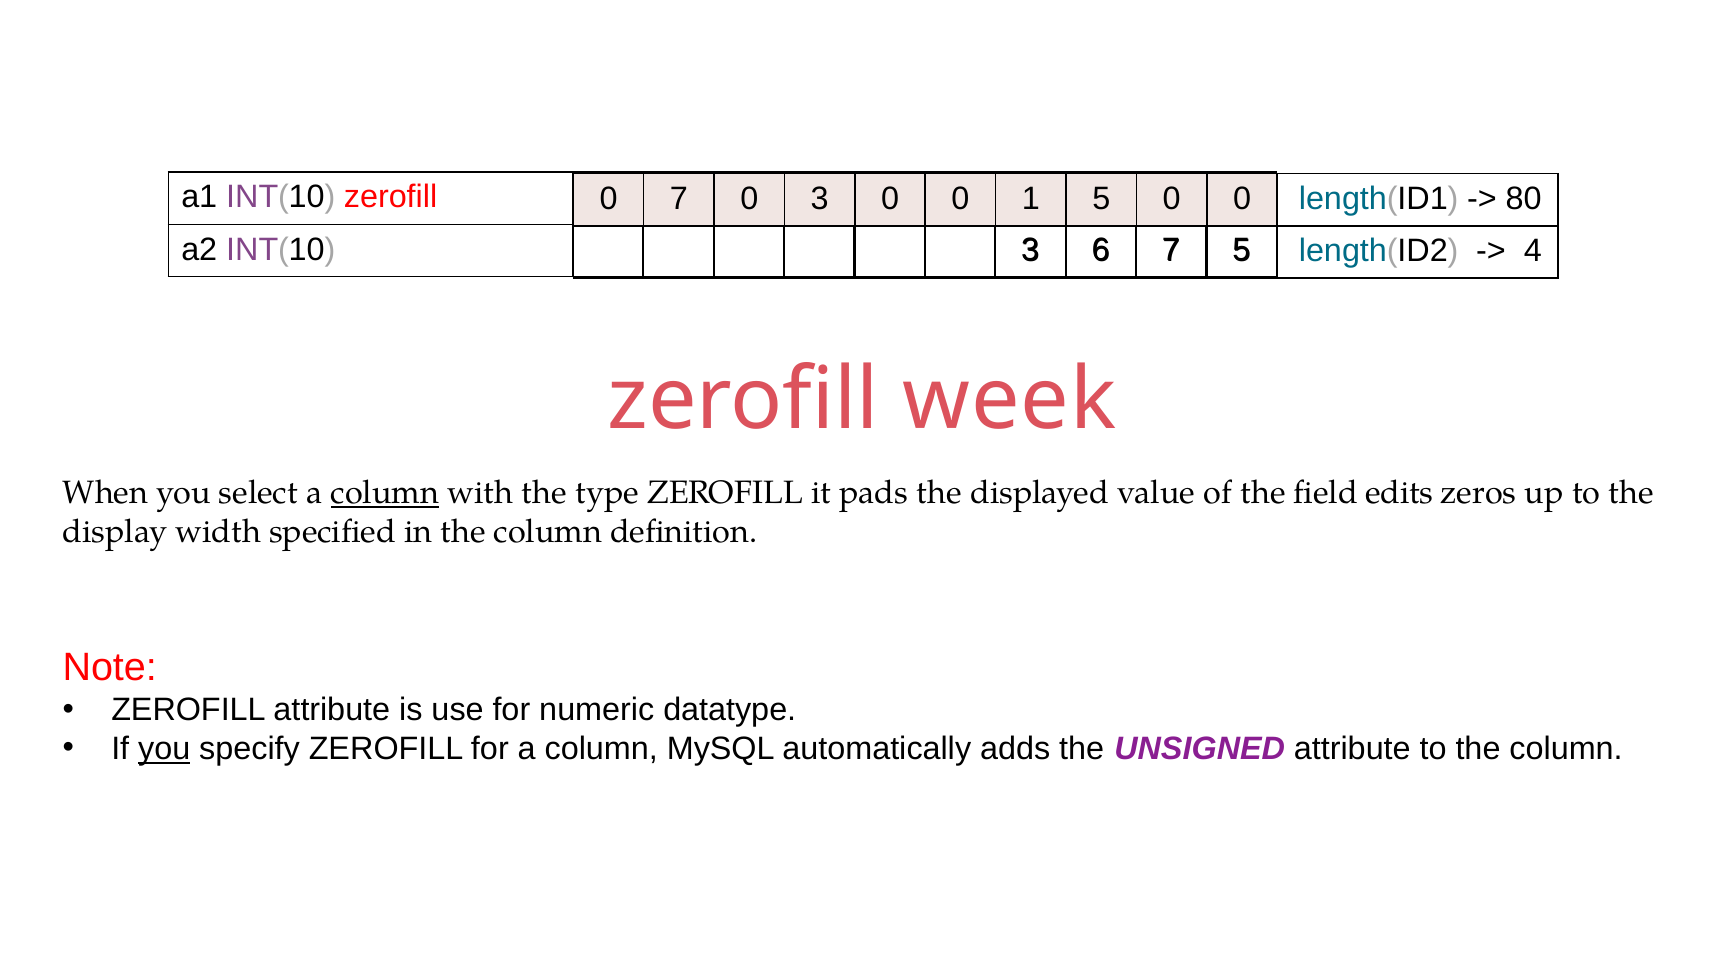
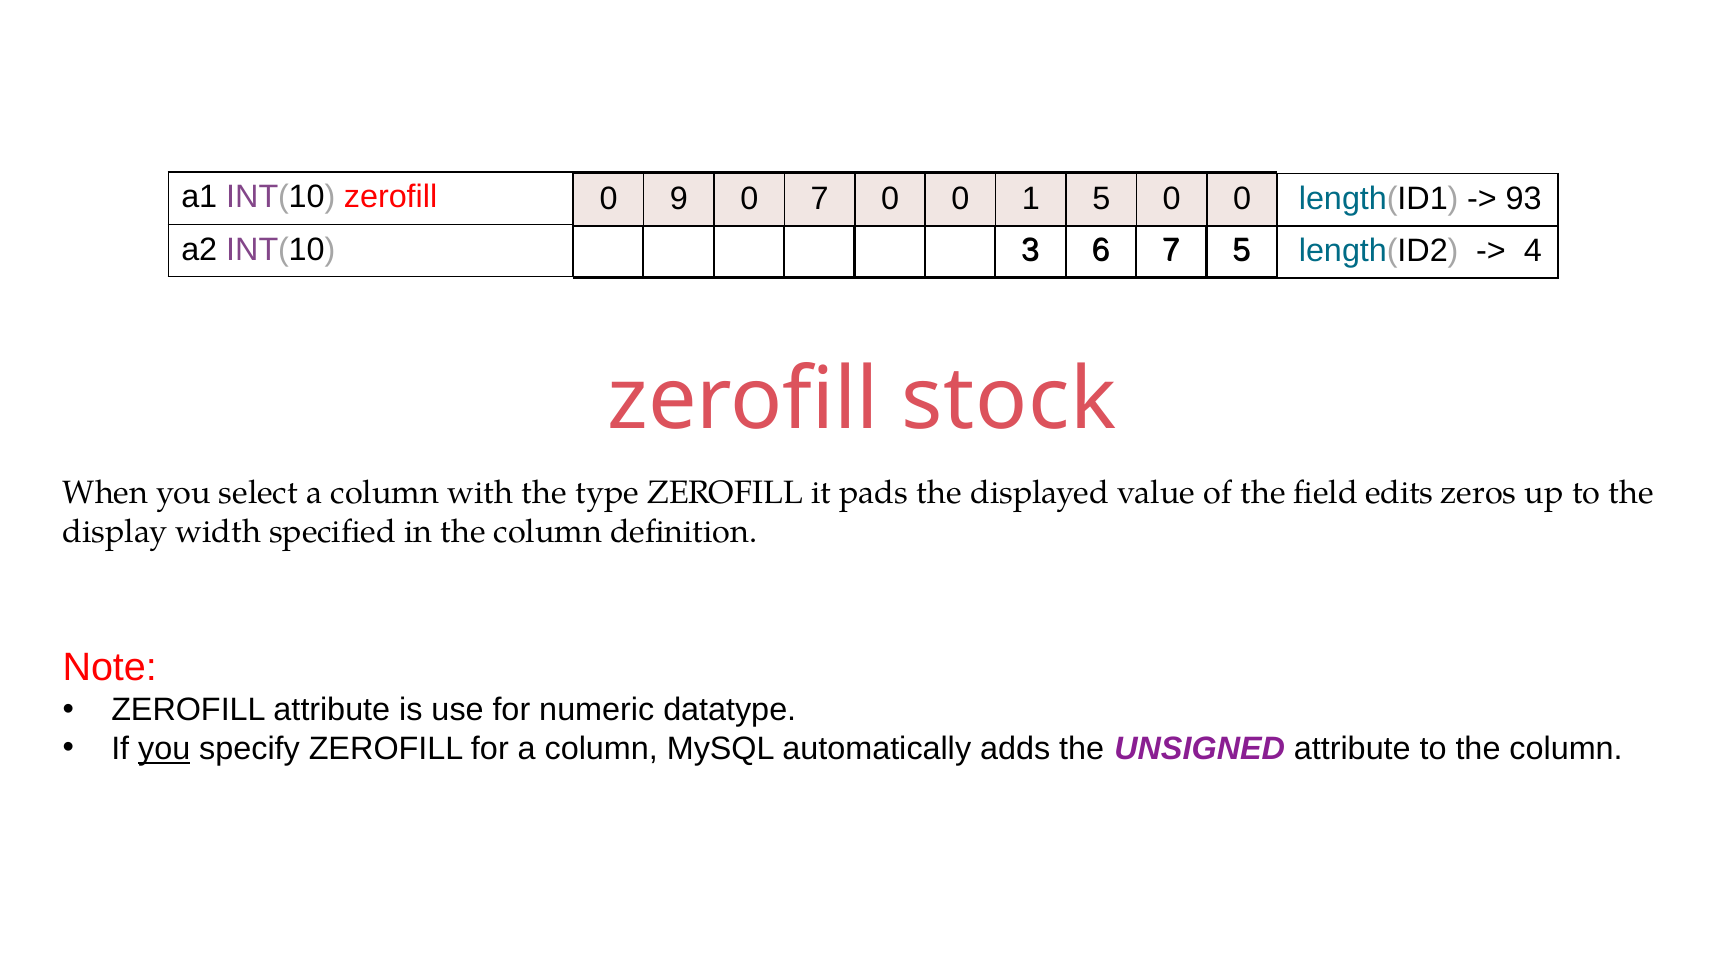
0 7: 7 -> 9 (679, 199)
0 3: 3 -> 7 (820, 199)
80: 80 -> 93 (1524, 199)
week: week -> stock (1009, 400)
column underline: present -> none (385, 493)
